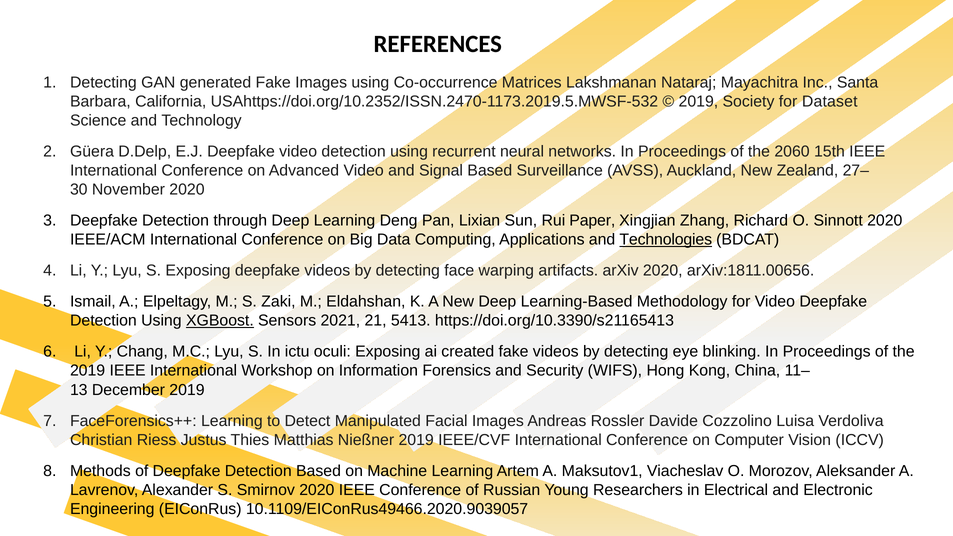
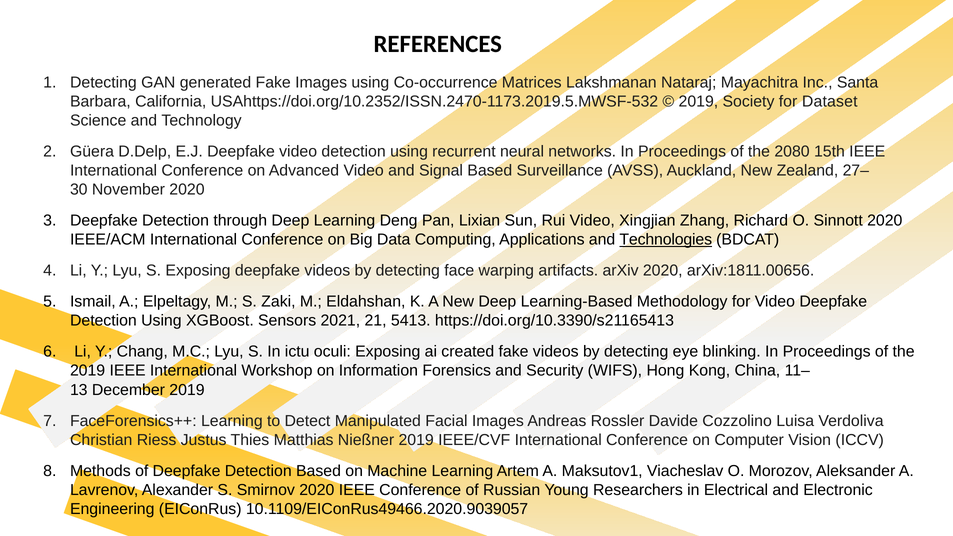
2060: 2060 -> 2080 (792, 152)
Rui Paper: Paper -> Video (592, 221)
XGBoost underline: present -> none (220, 321)
